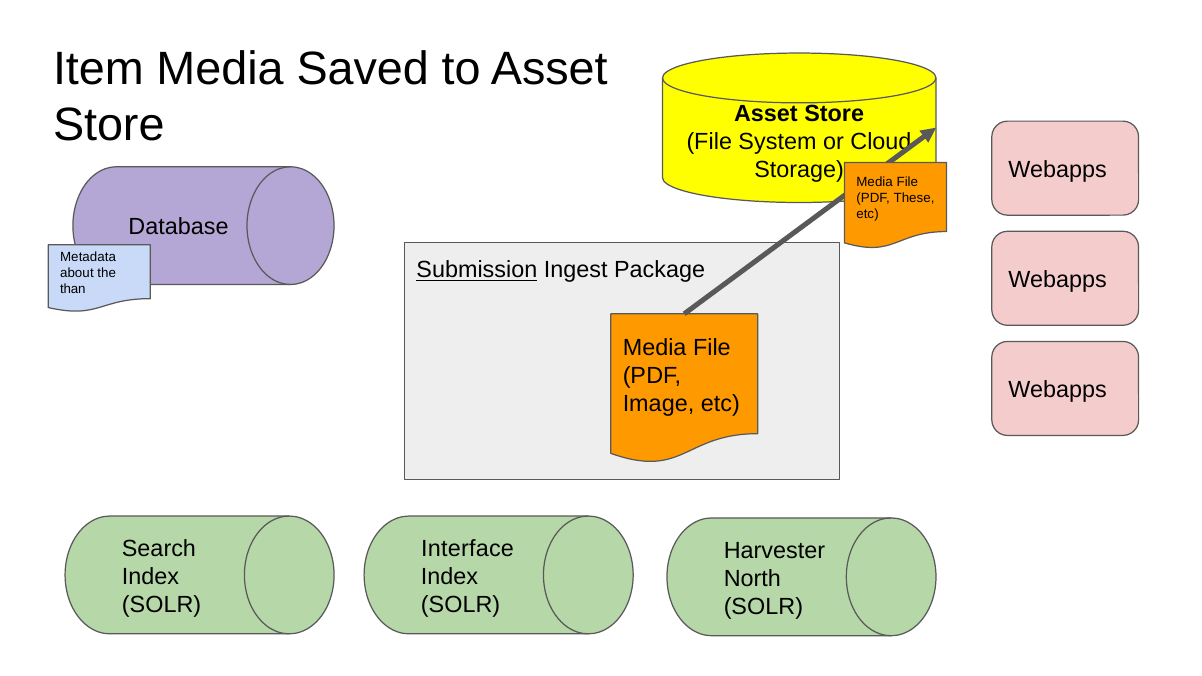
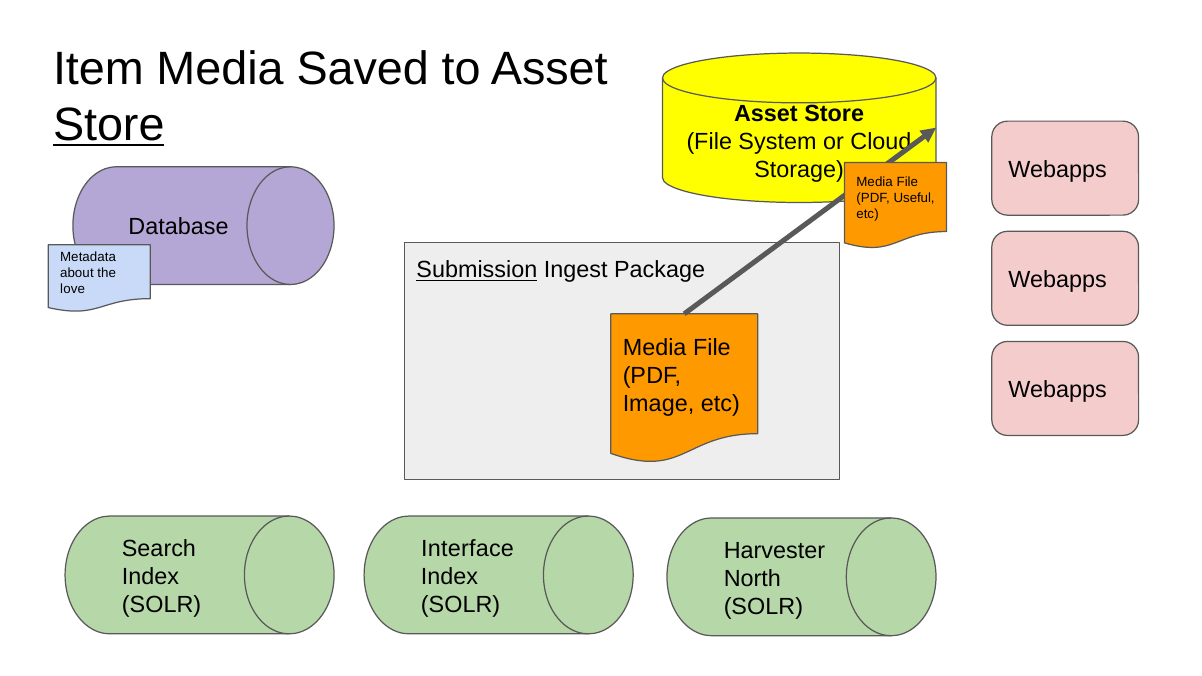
Store underline: none -> present (109, 125)
These: These -> Useful (914, 198)
than: than -> love (73, 289)
